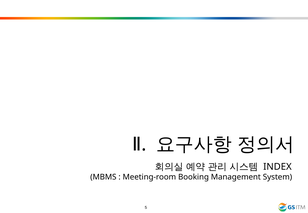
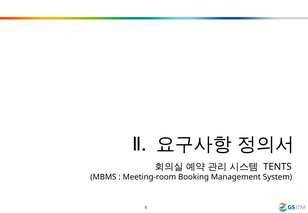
INDEX: INDEX -> TENTS (277, 167)
